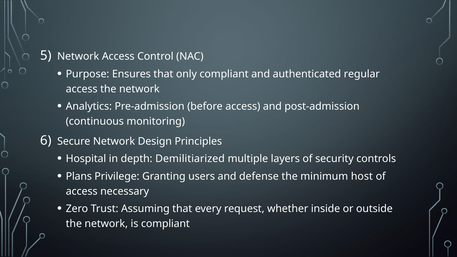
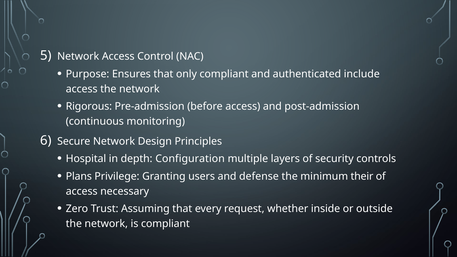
regular: regular -> include (362, 74)
Analytics: Analytics -> Rigorous (89, 106)
Demilitiarized: Demilitiarized -> Configuration (190, 159)
host: host -> their (362, 176)
